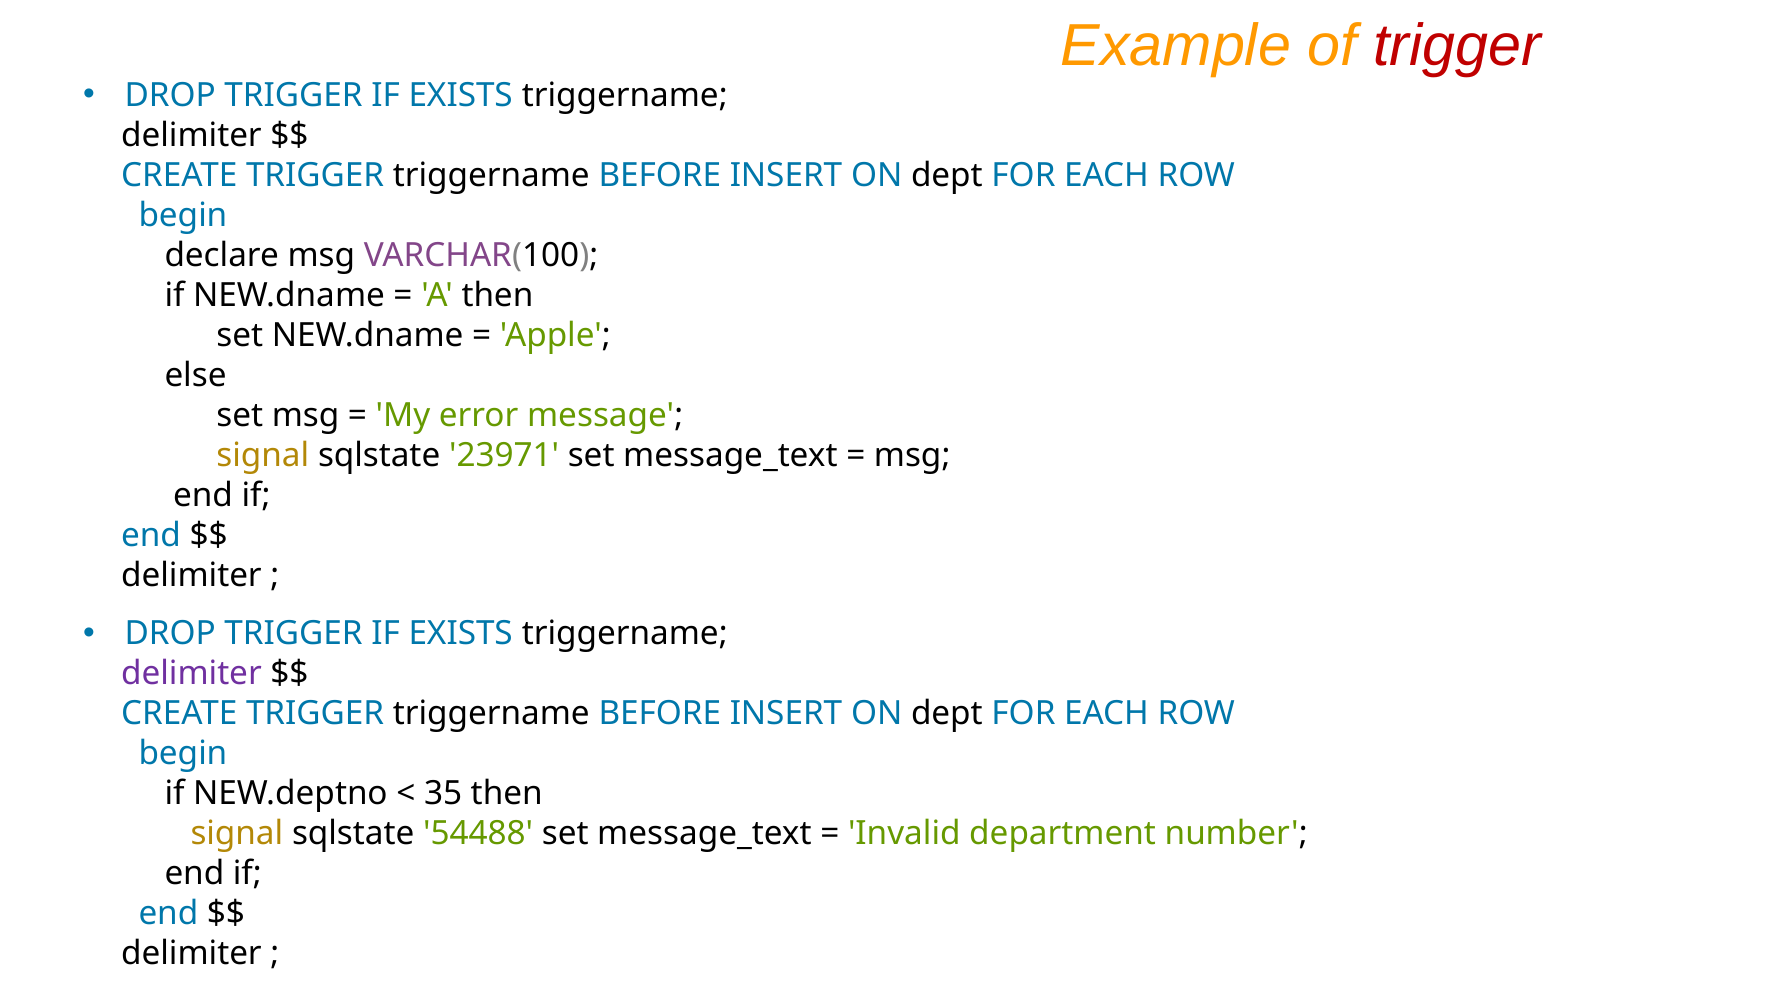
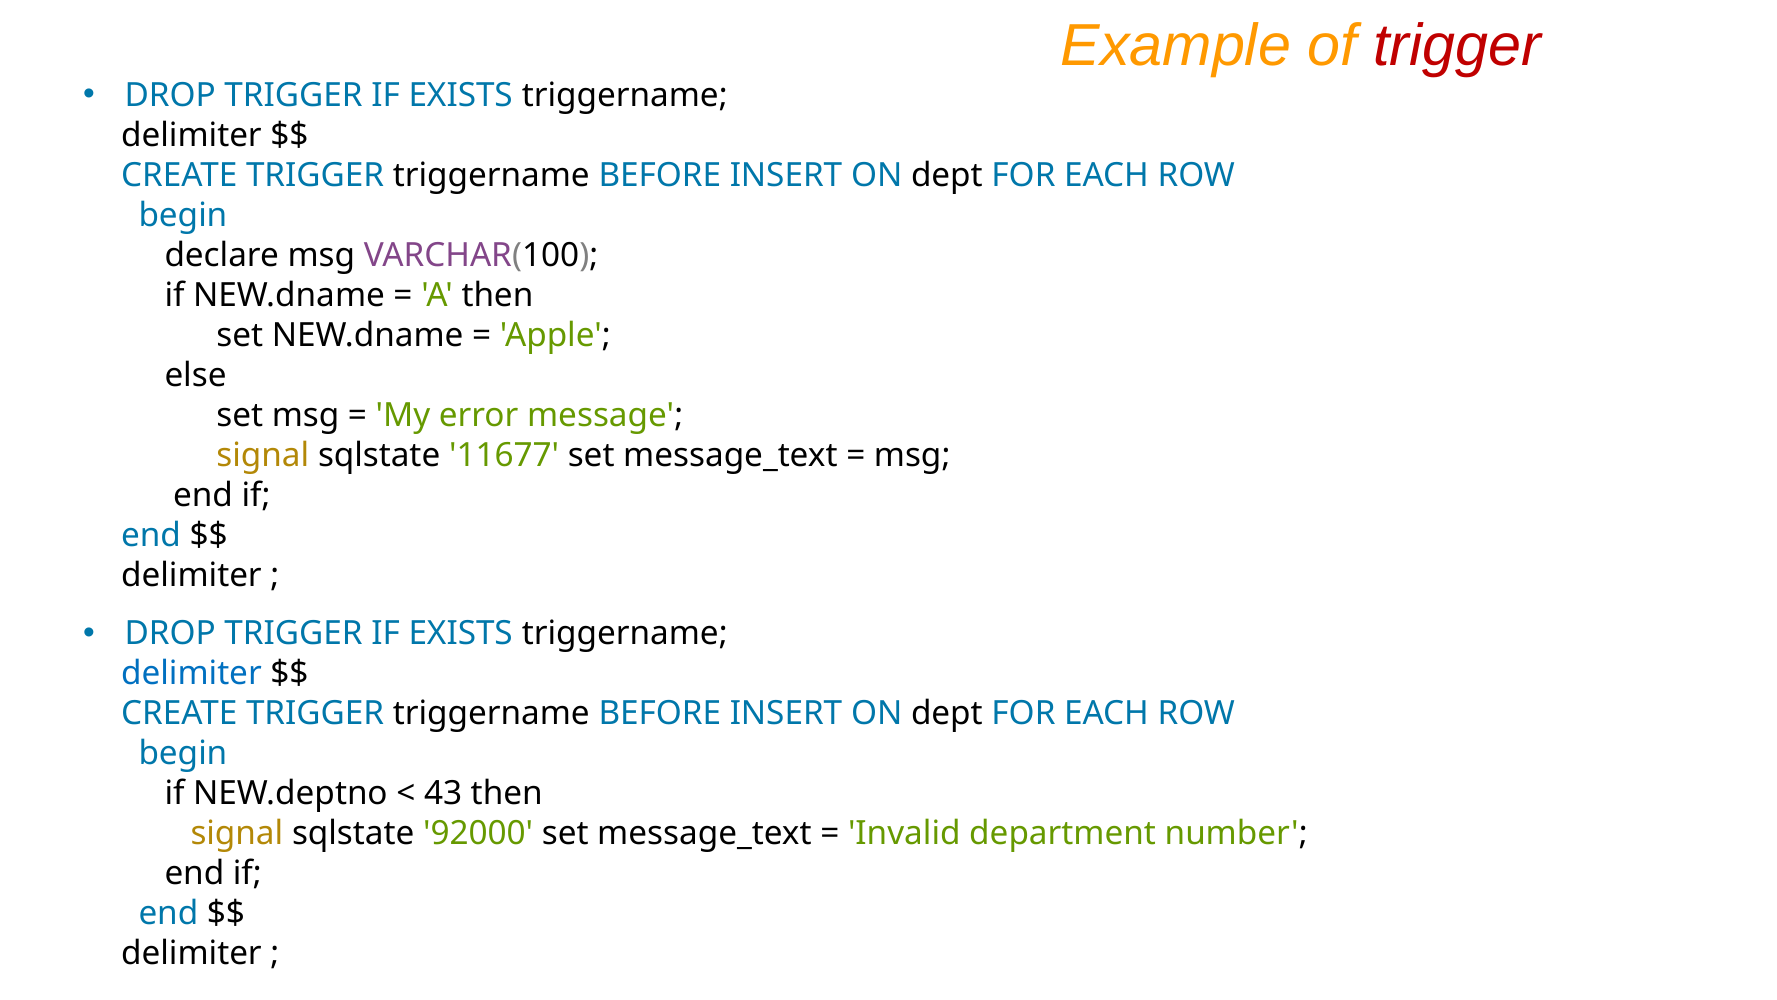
23971: 23971 -> 11677 (504, 455)
delimiter colour: purple -> blue (191, 674)
35: 35 -> 43 (443, 793)
54488: 54488 -> 92000 (478, 833)
